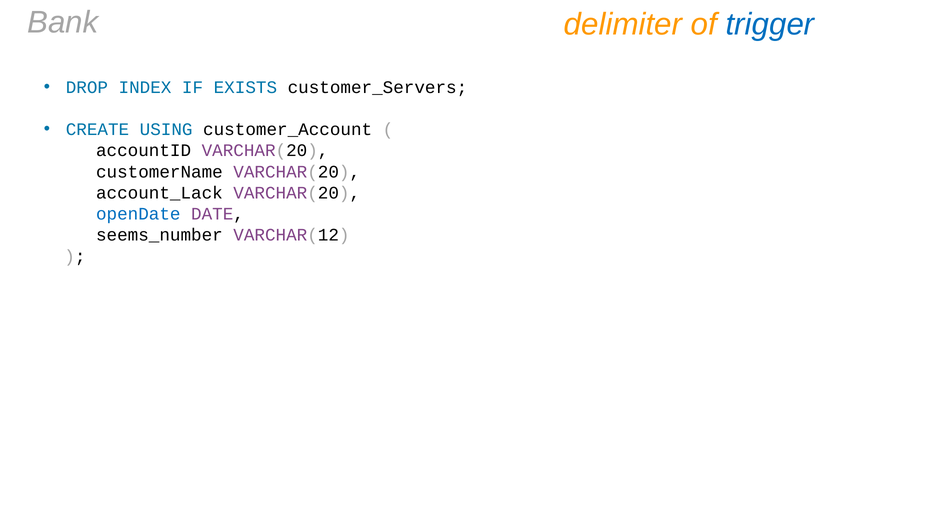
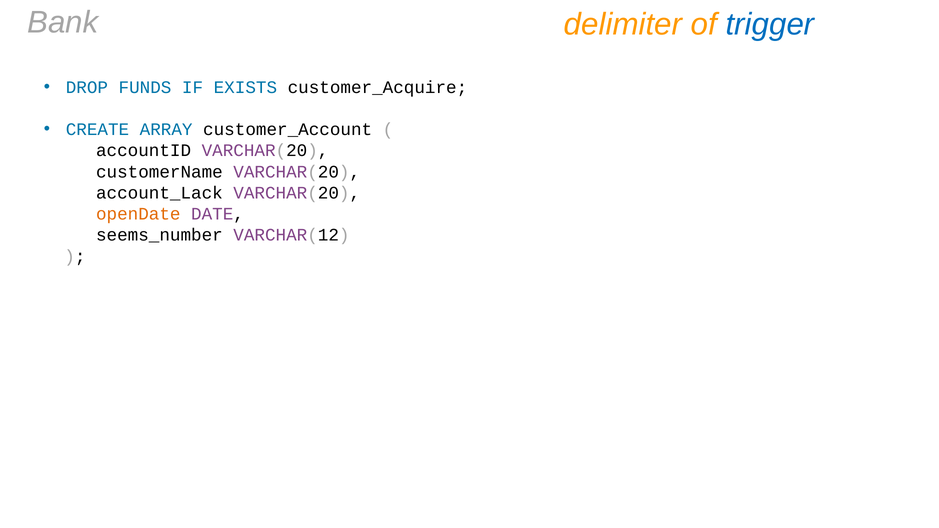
INDEX: INDEX -> FUNDS (145, 87)
customer_Servers: customer_Servers -> customer_Acquire (377, 87)
USING: USING -> ARRAY (166, 130)
openDate colour: blue -> orange (138, 214)
